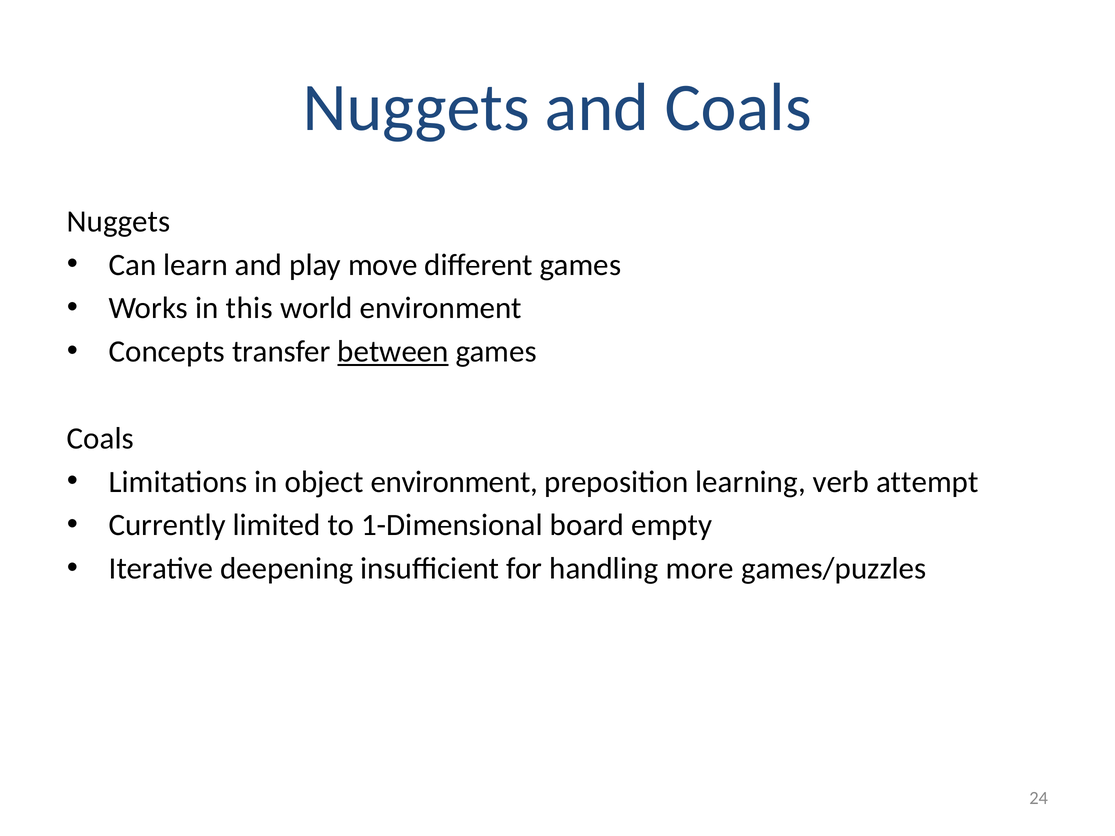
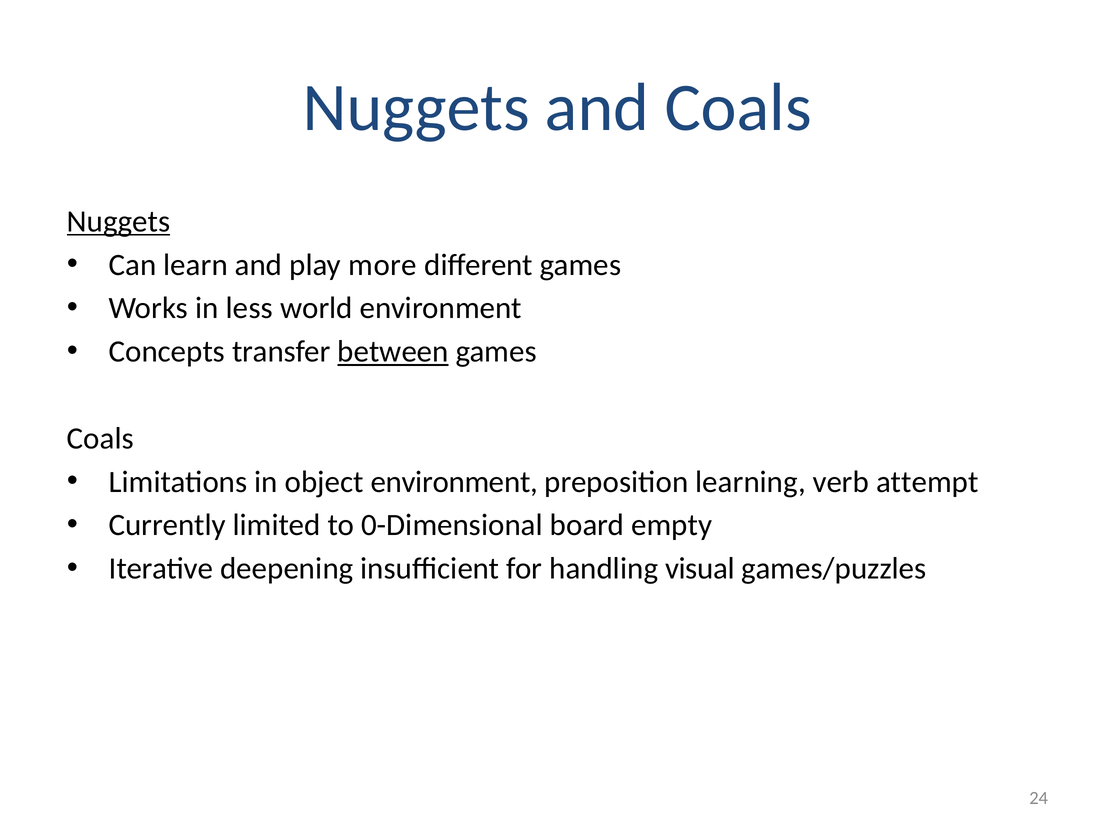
Nuggets underline: none -> present (119, 222)
move: move -> more (383, 265)
this: this -> less (249, 308)
1-Dimensional: 1-Dimensional -> 0-Dimensional (452, 525)
more: more -> visual (700, 569)
